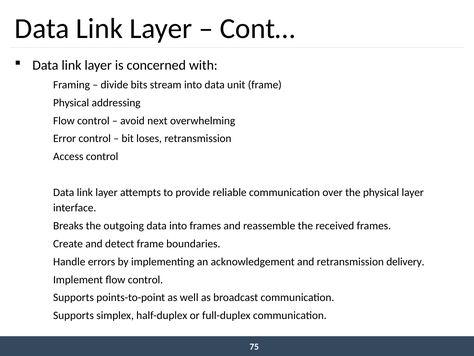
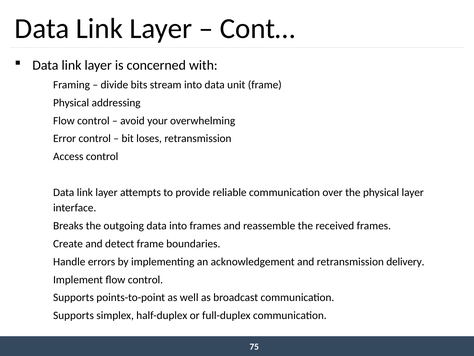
next: next -> your (157, 120)
